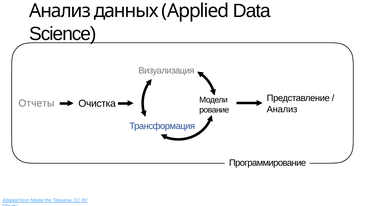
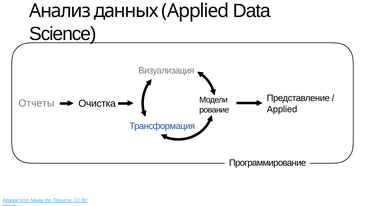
Анализ: Анализ -> Applied (282, 109)
